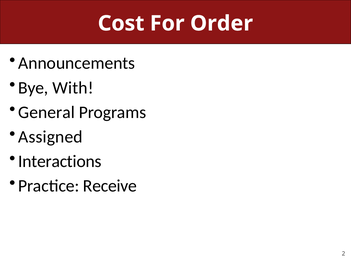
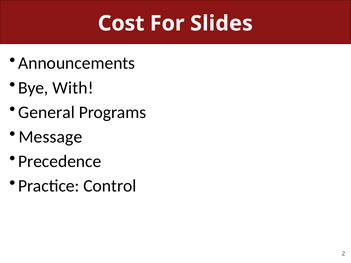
Order: Order -> Slides (221, 23)
Assigned: Assigned -> Message (50, 137)
Interactions: Interactions -> Precedence (60, 162)
Receive: Receive -> Control (110, 186)
